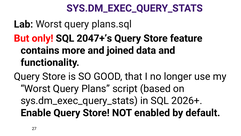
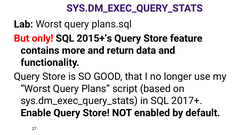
2047+’s: 2047+’s -> 2015+’s (94, 38)
joined: joined -> return (120, 50)
2026+: 2026+ -> 2017+ (187, 100)
